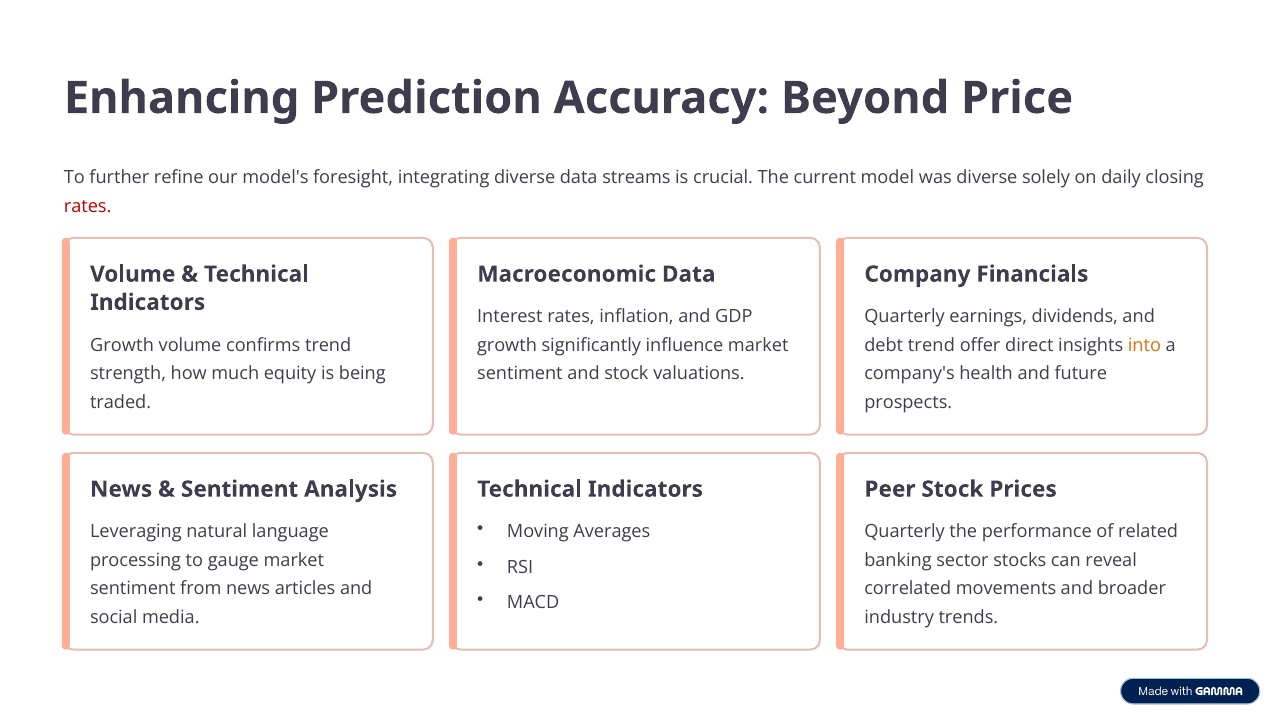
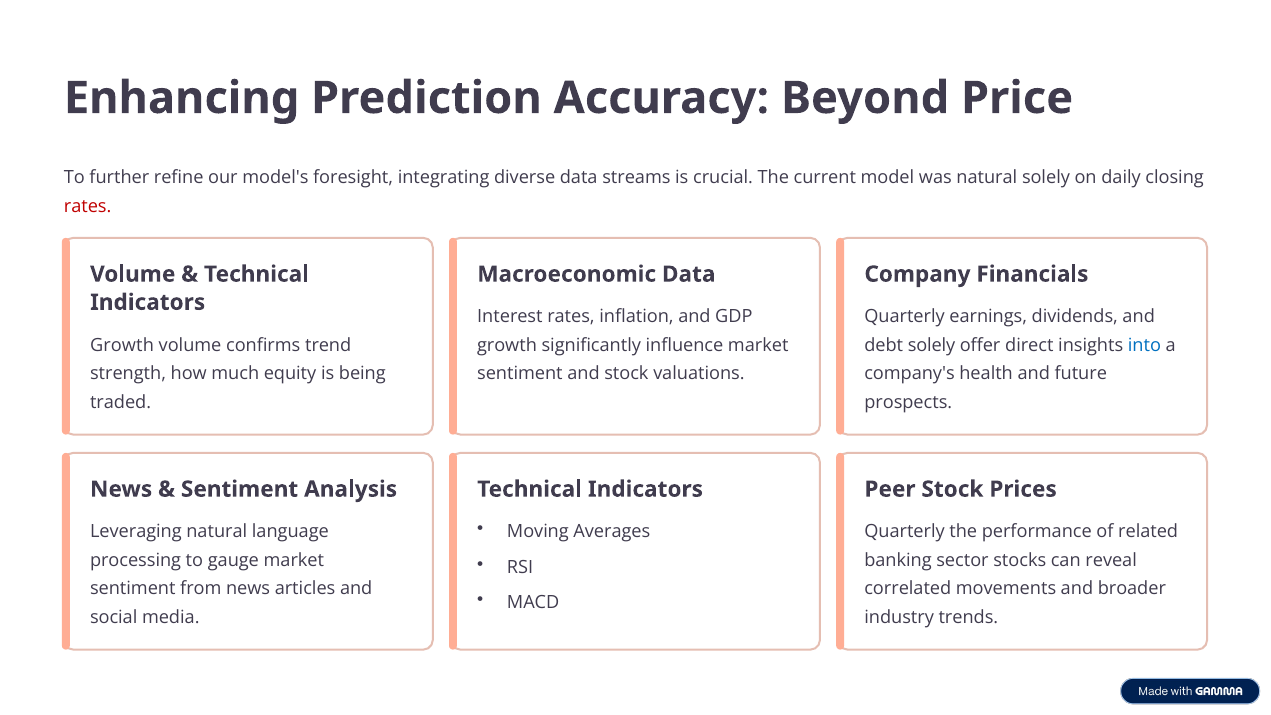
was diverse: diverse -> natural (987, 178)
debt trend: trend -> solely (932, 345)
into colour: orange -> blue (1144, 345)
